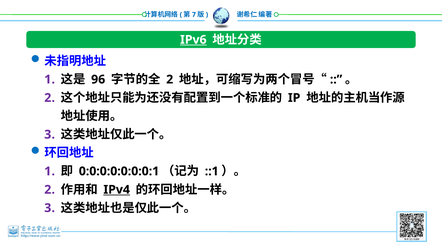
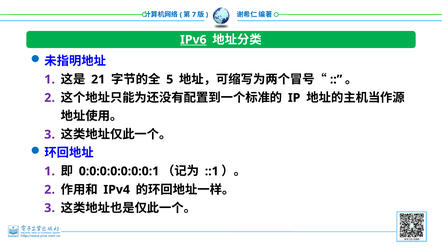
96: 96 -> 21 (98, 80)
2: 2 -> 5 (170, 80)
IPv4 underline: present -> none (117, 190)
